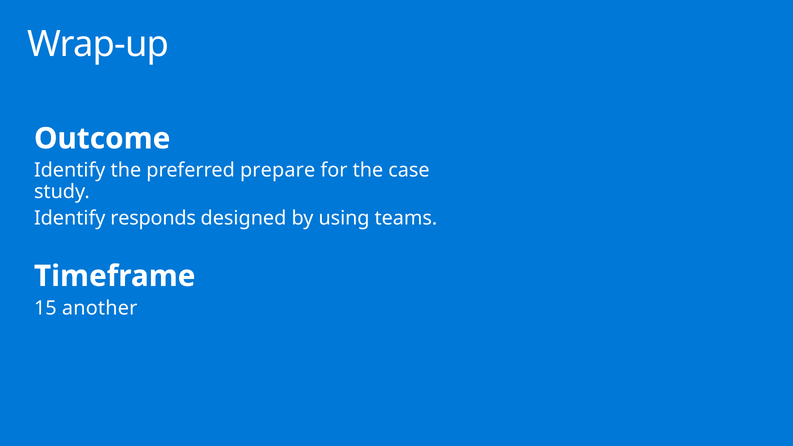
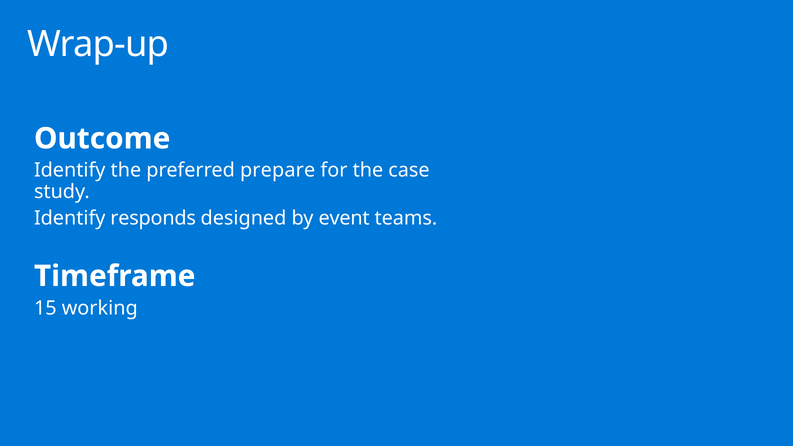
using: using -> event (344, 218)
another: another -> working (100, 308)
